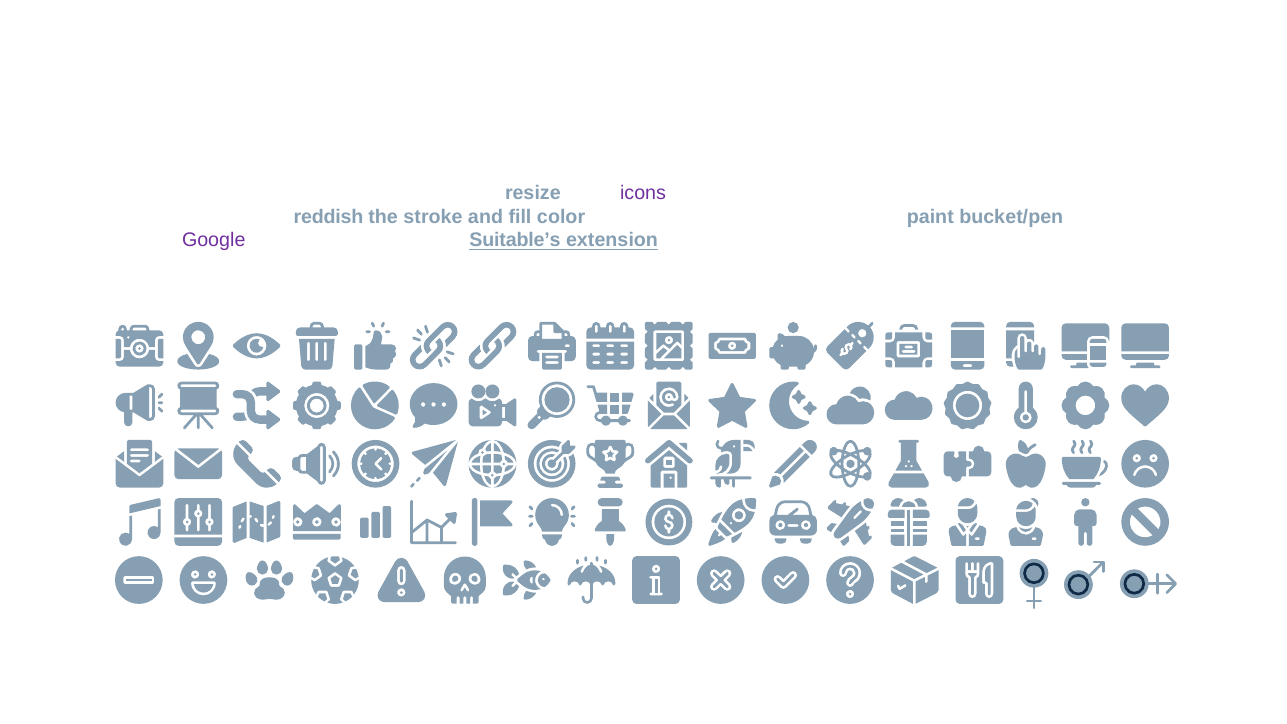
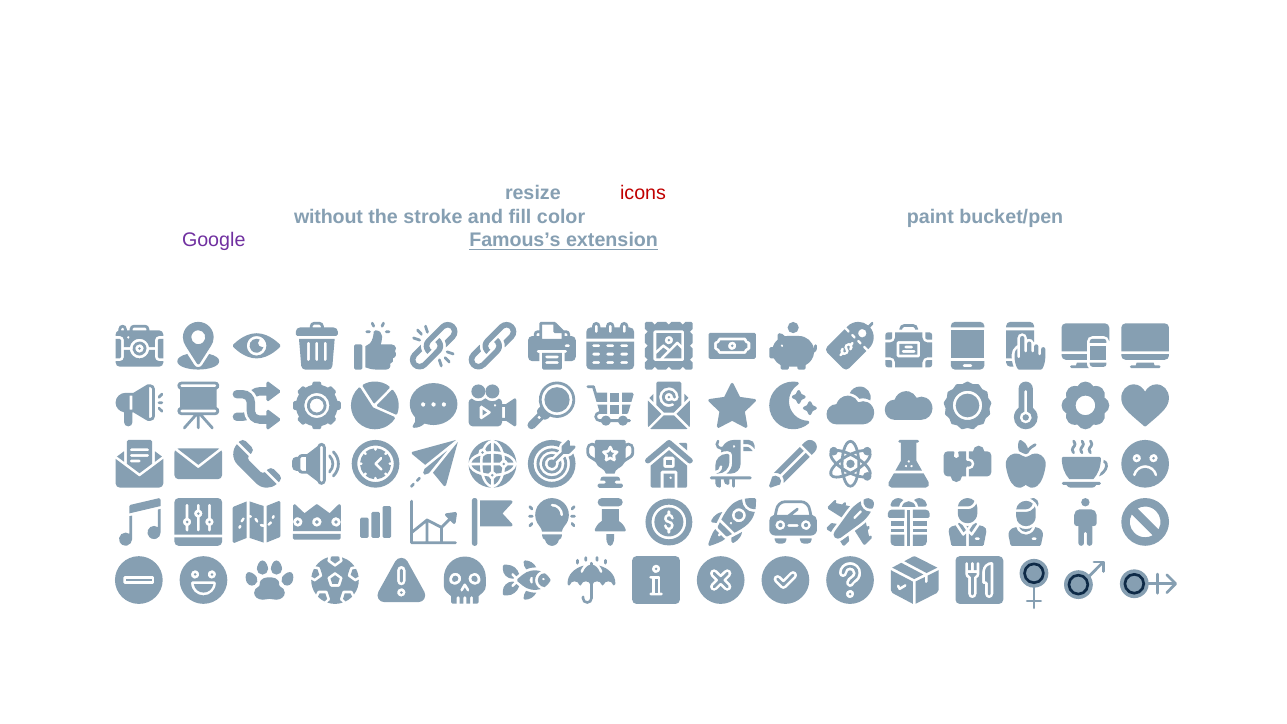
icons colour: purple -> red (643, 193)
can reddish: reddish -> without (328, 217)
Suitable’s: Suitable’s -> Famous’s (515, 240)
